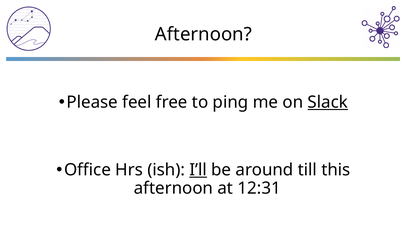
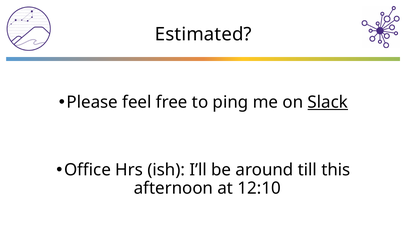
Afternoon: Afternoon -> Estimated (203, 34)
I’ll underline: present -> none (198, 170)
12:31: 12:31 -> 12:10 (259, 188)
